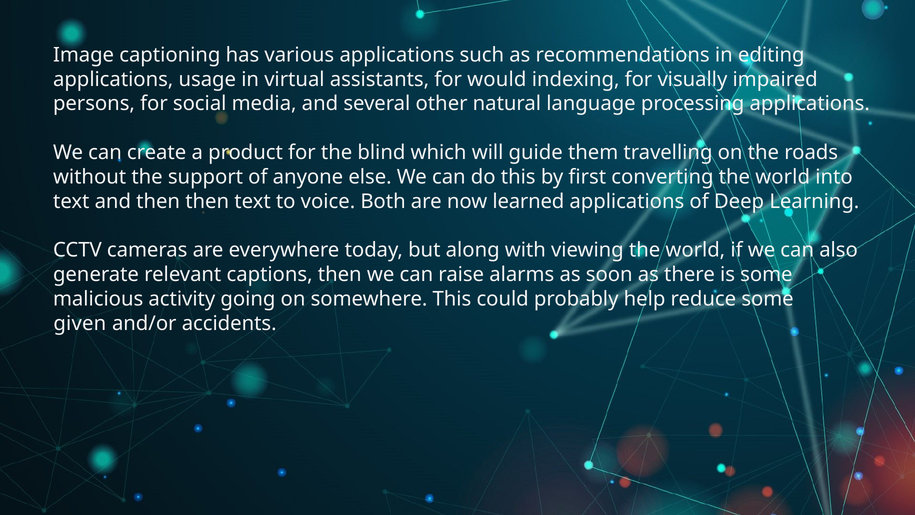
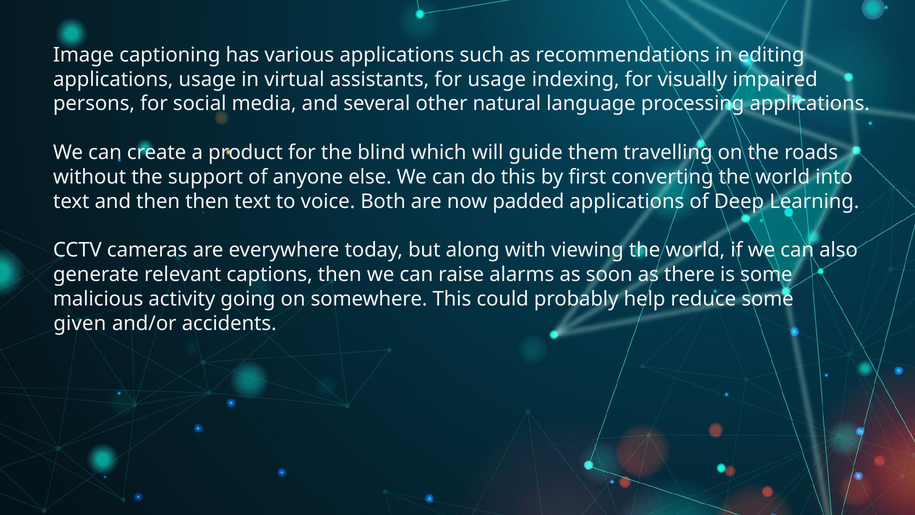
for would: would -> usage (497, 79)
learned: learned -> padded (528, 201)
